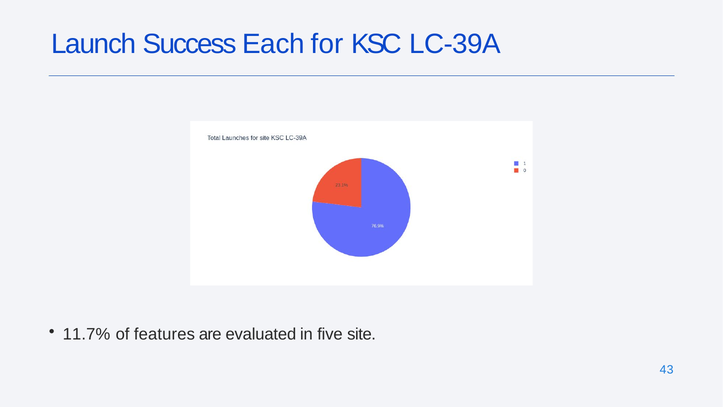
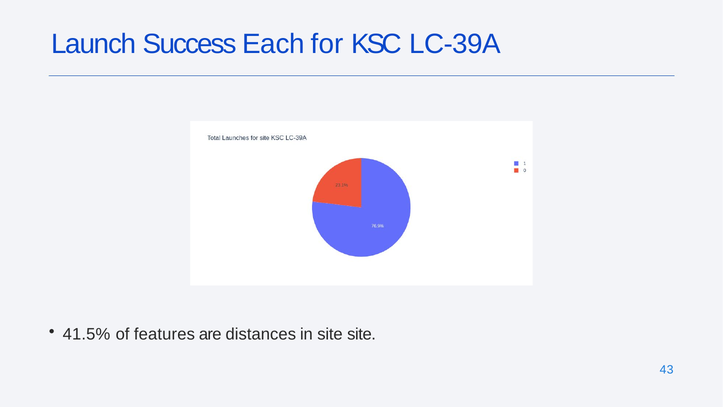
11.7%: 11.7% -> 41.5% (86, 334)
evaluated: evaluated -> distances (261, 334)
in five: five -> site (330, 334)
